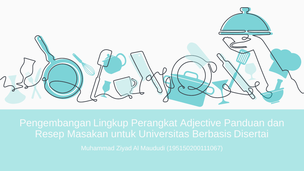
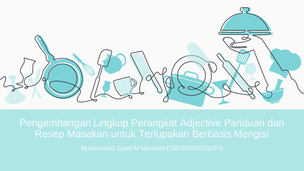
Universitas: Universitas -> Terlupakan (164, 134)
Disertai: Disertai -> Mengisi (251, 134)
